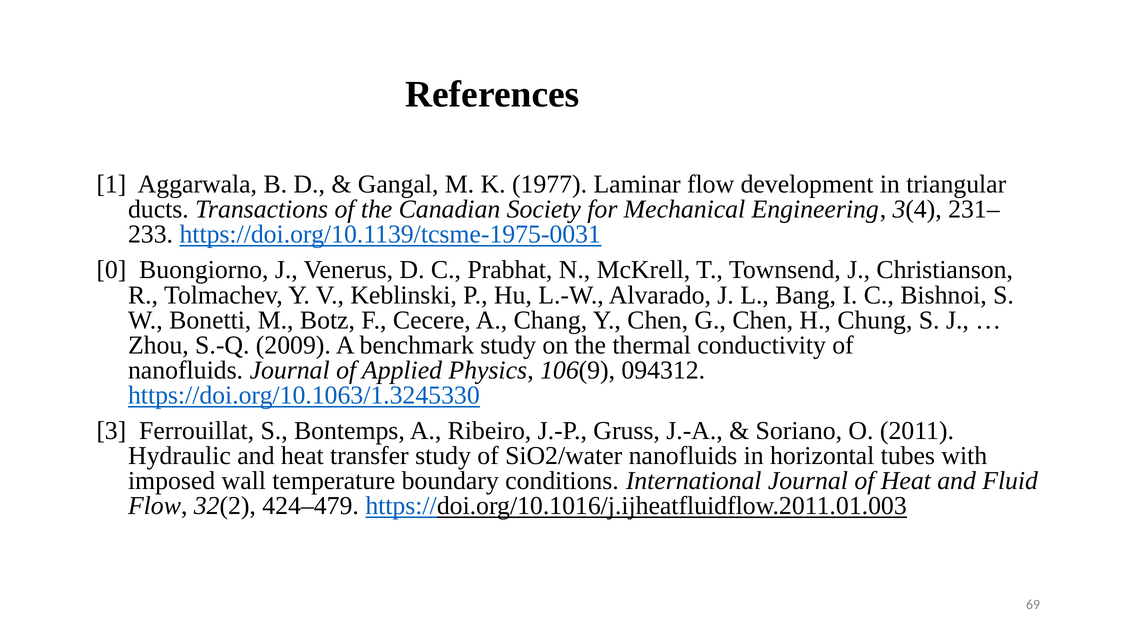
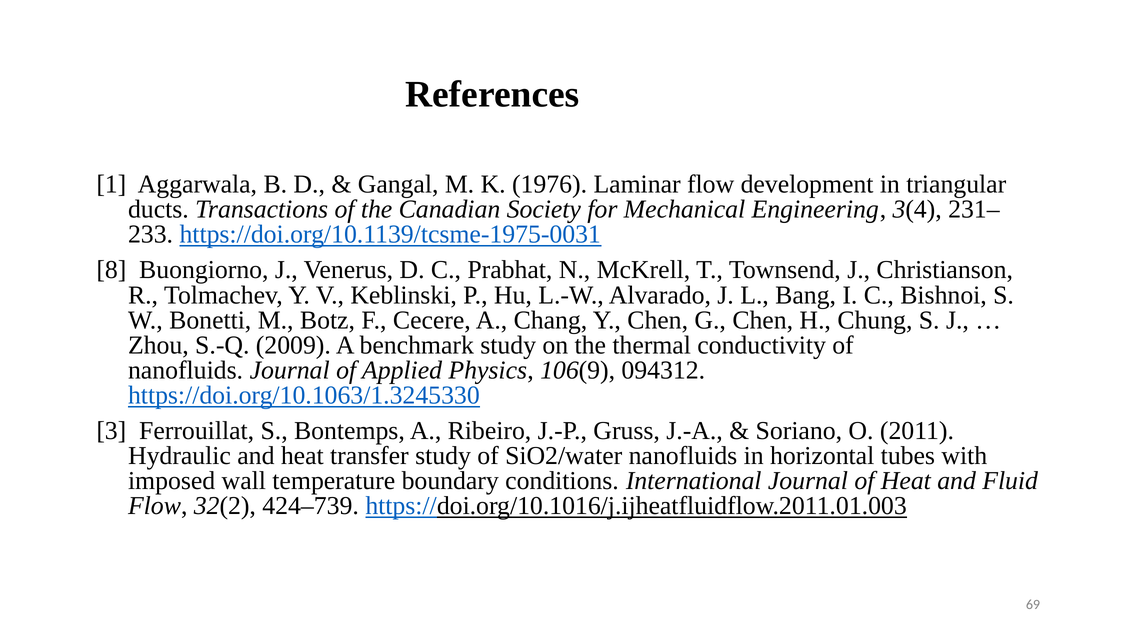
1977: 1977 -> 1976 (550, 184)
0: 0 -> 8 (111, 270)
424–479: 424–479 -> 424–739 (311, 506)
